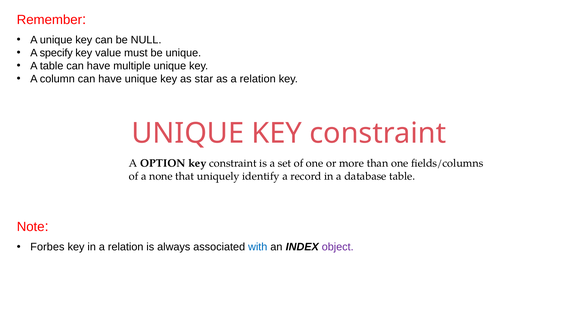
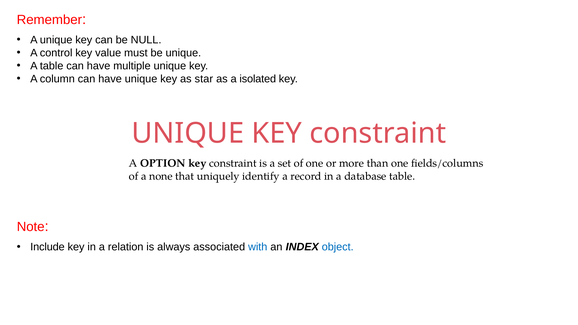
specify: specify -> control (56, 53)
as a relation: relation -> isolated (258, 79)
Forbes: Forbes -> Include (47, 247)
object colour: purple -> blue (338, 247)
